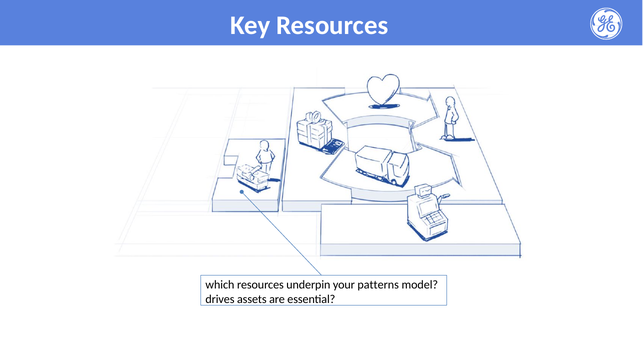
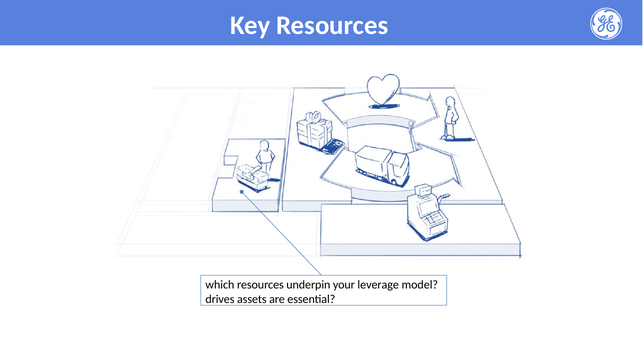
patterns: patterns -> leverage (378, 285)
